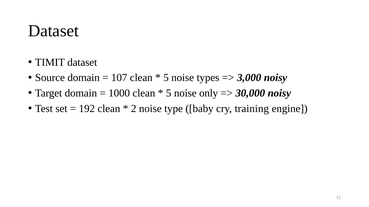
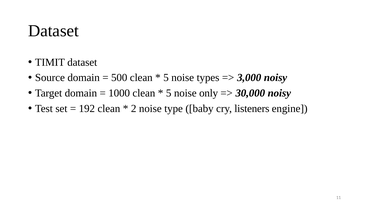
107: 107 -> 500 (119, 78)
training: training -> listeners (252, 109)
